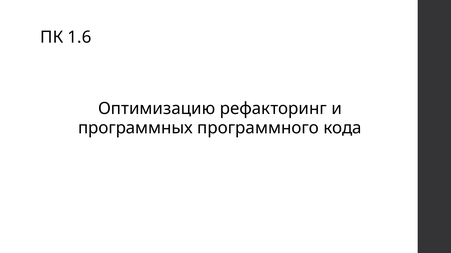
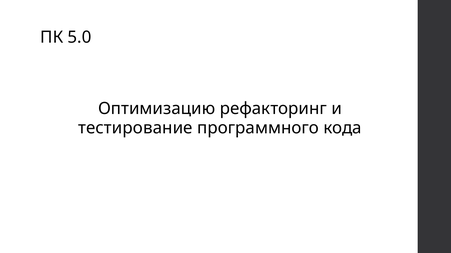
1.6: 1.6 -> 5.0 (80, 37)
программных: программных -> тестирование (135, 128)
